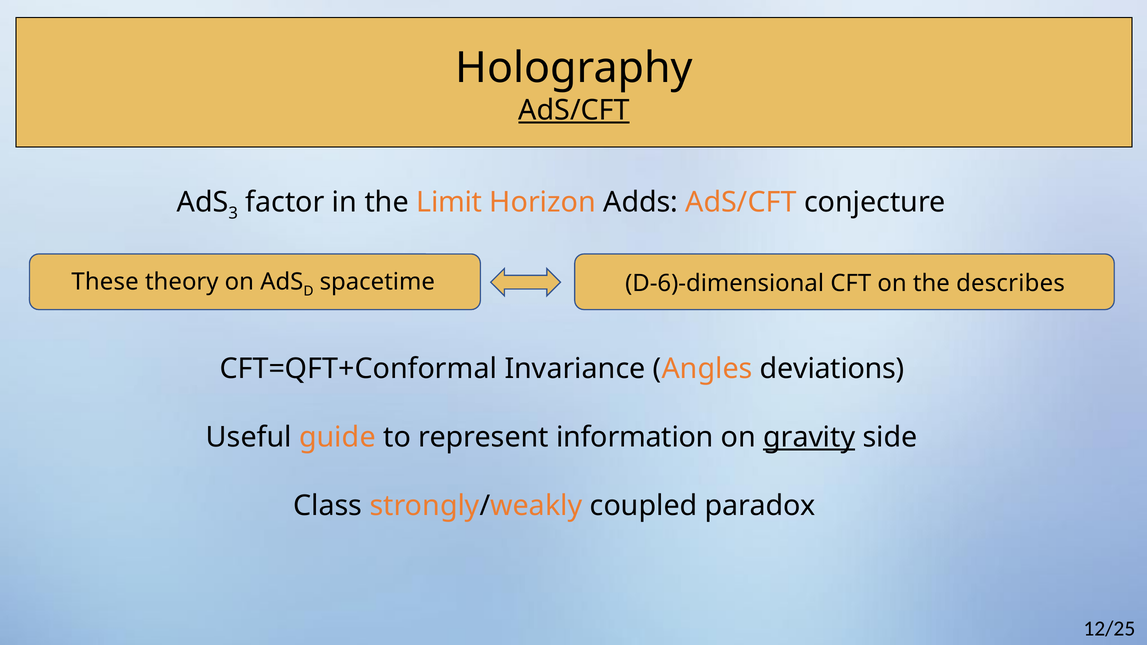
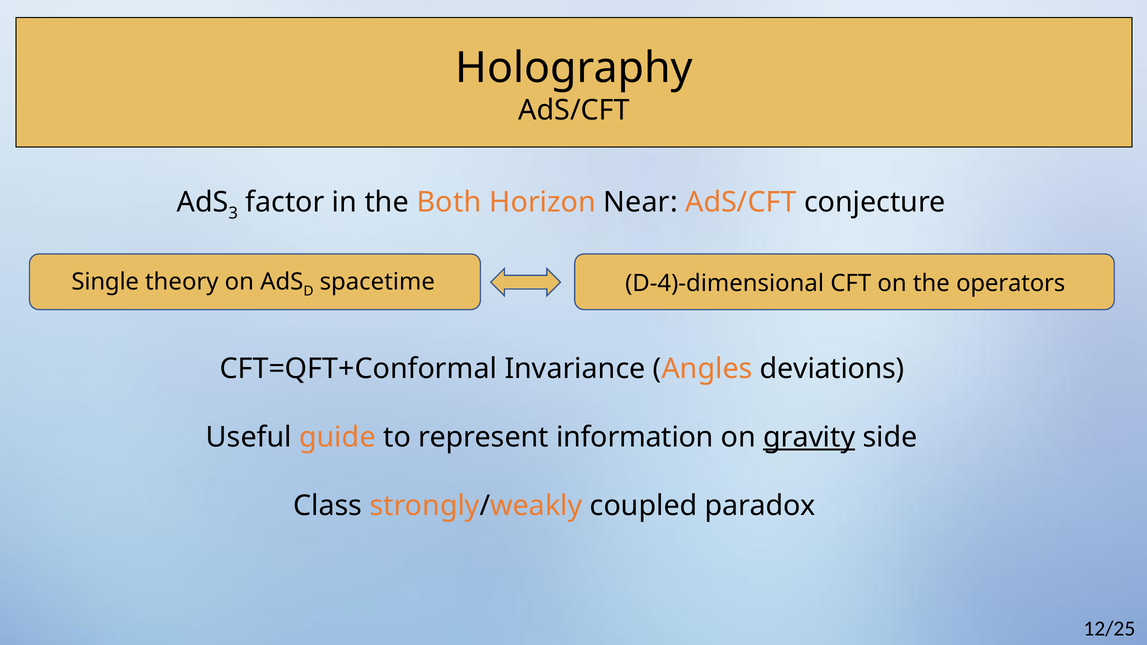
AdS/CFT underline: present -> none (574, 110)
Limit: Limit -> Both (449, 202)
Adds: Adds -> Near (641, 202)
These: These -> Single (105, 282)
D-6)-dimensional: D-6)-dimensional -> D-4)-dimensional (725, 284)
describes: describes -> operators (1011, 284)
